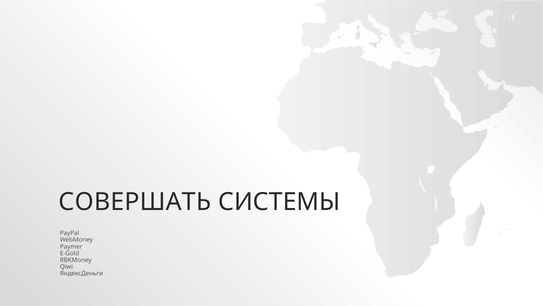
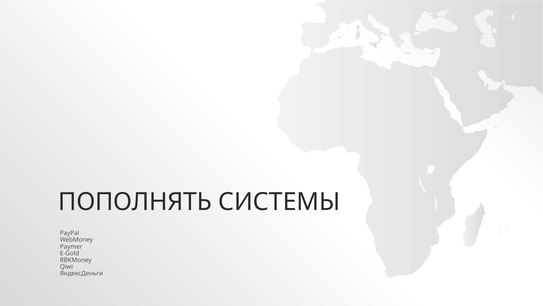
СОВЕРШАТЬ: СОВЕРШАТЬ -> ПОПОЛНЯТЬ (135, 202)
